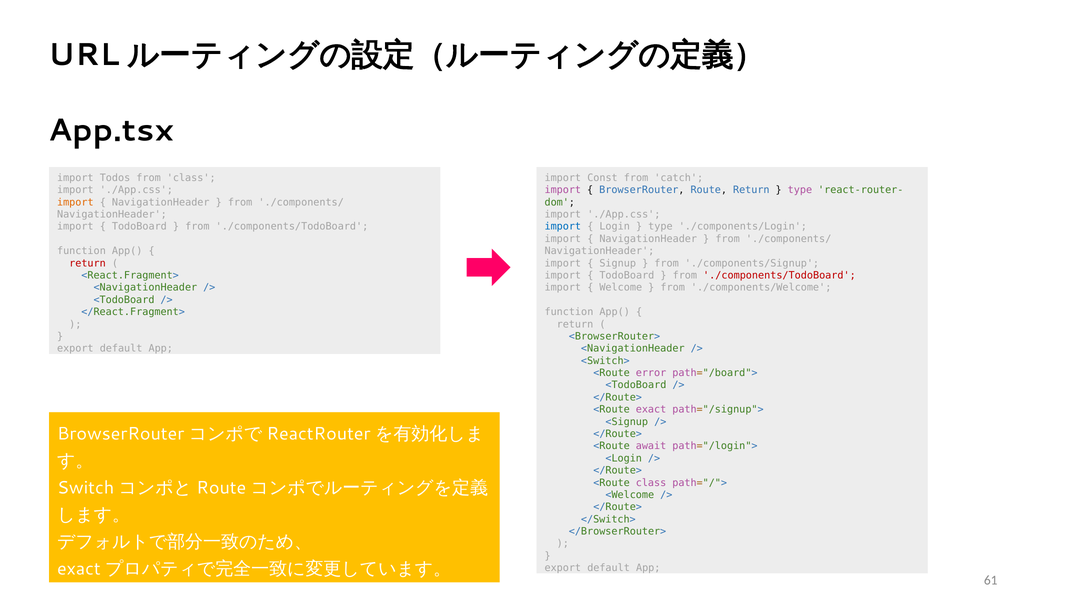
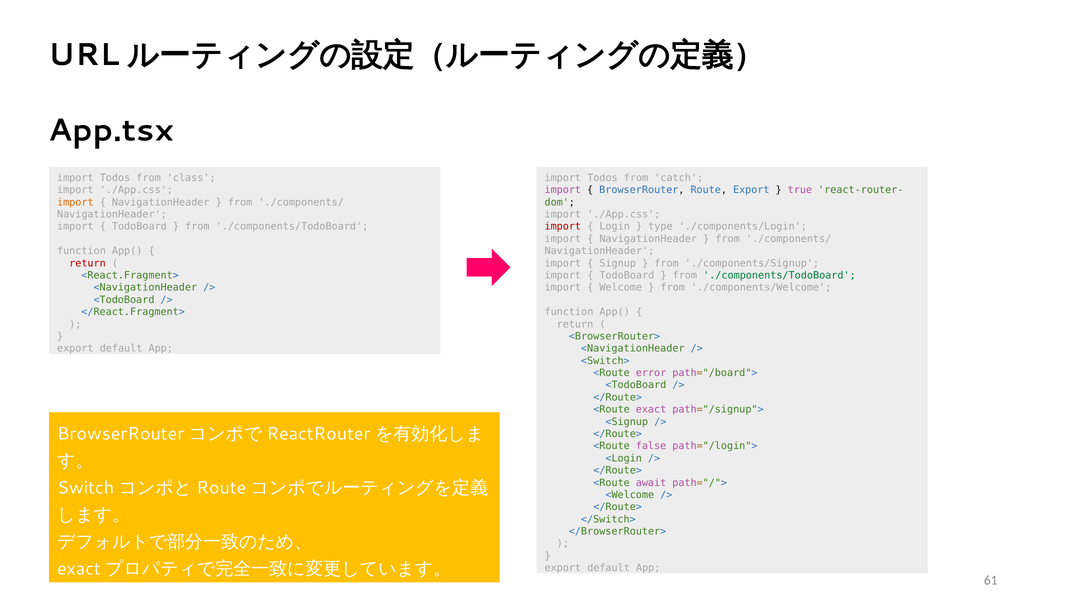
Const: Const -> Todos (602, 178)
Route Return: Return -> Export (751, 190)
type: type -> true (800, 190)
import colour: blue -> red (563, 226)
./components/TodoBoard colour: red -> green (779, 275)
await: await -> false (651, 446)
<Route class: class -> await (651, 482)
